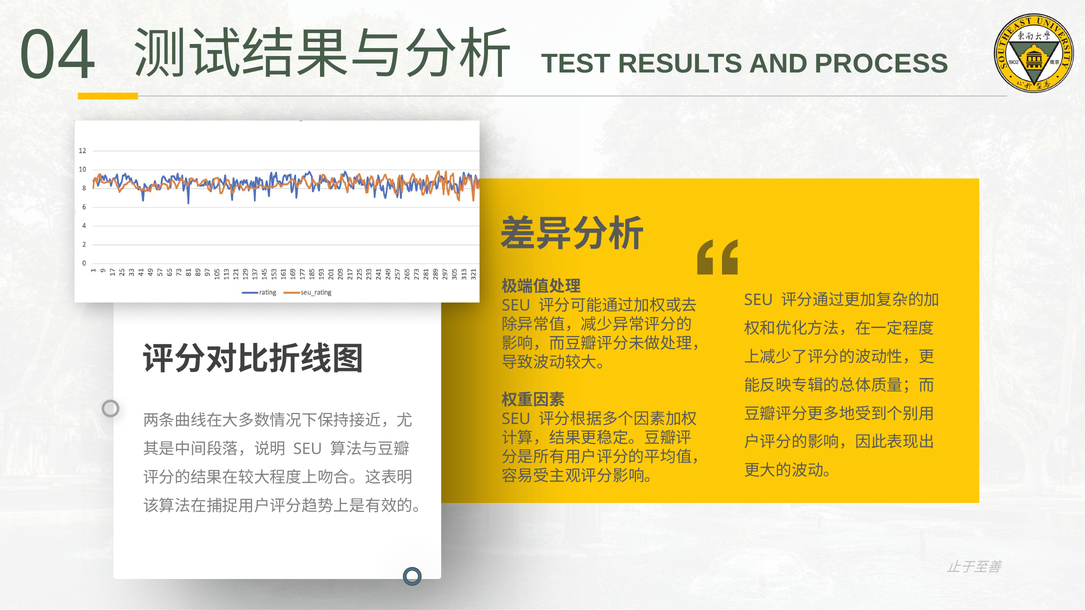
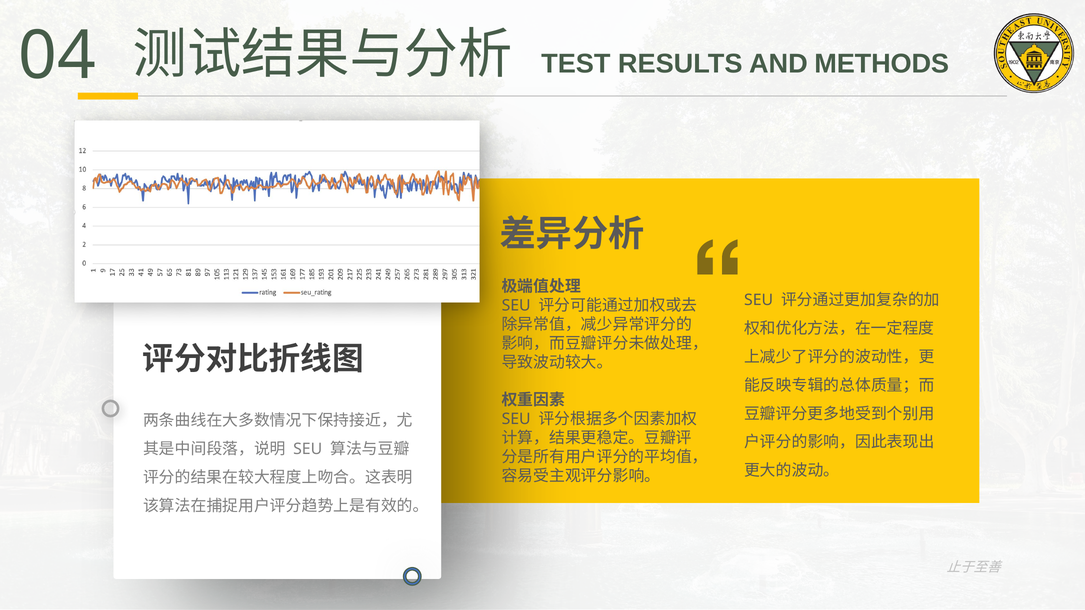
PROCESS: PROCESS -> METHODS (882, 64)
